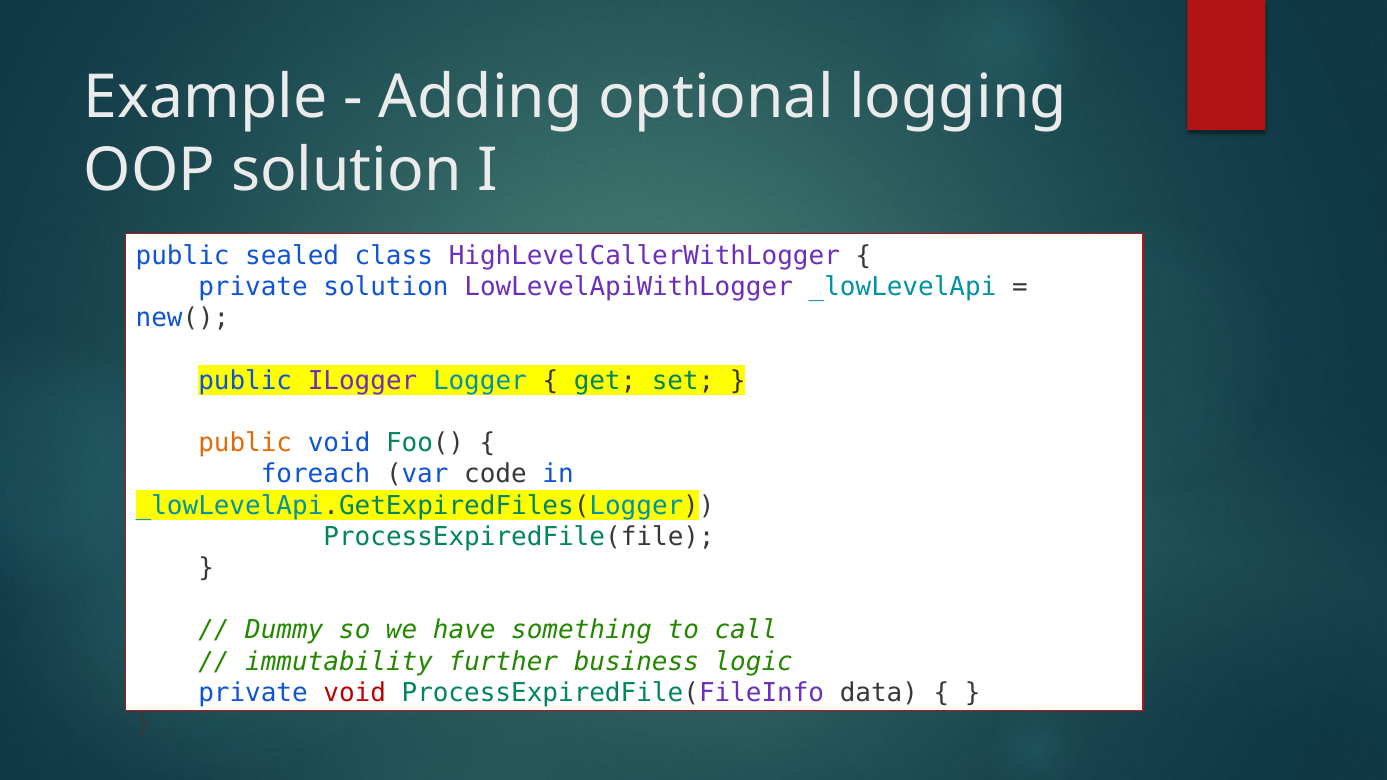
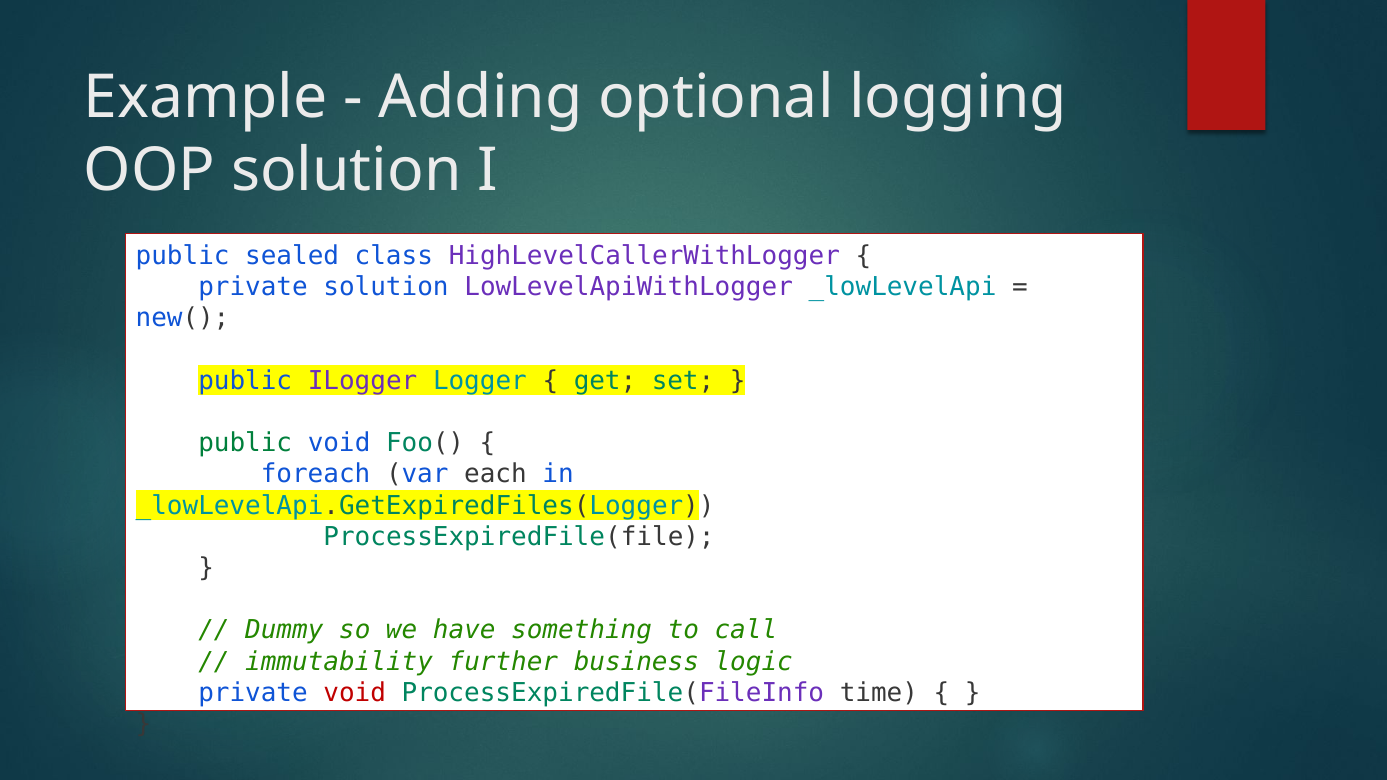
public colour: orange -> green (245, 443)
code: code -> each (495, 475)
data: data -> time (879, 693)
